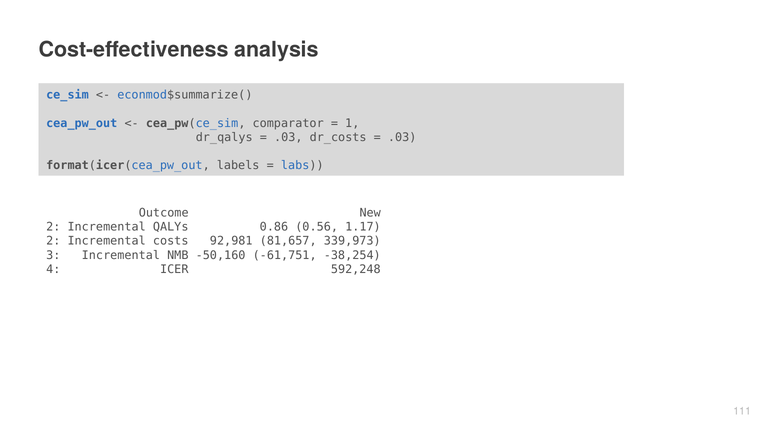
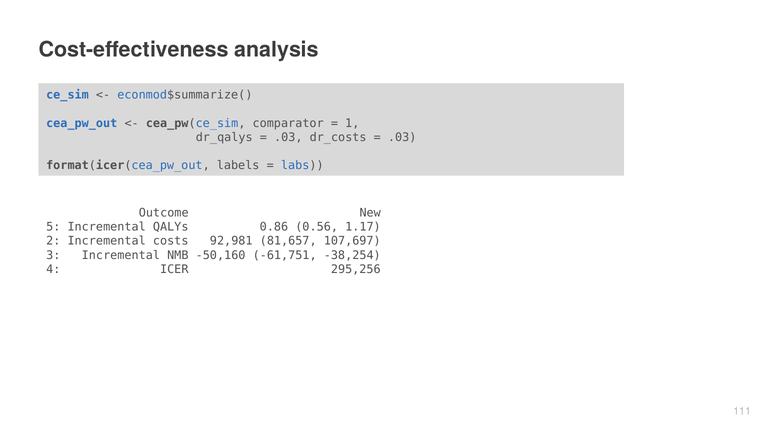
2: 2 -> 5 (53, 227)
339,973: 339,973 -> 107,697 (352, 241)
592,248: 592,248 -> 295,256 (356, 269)
